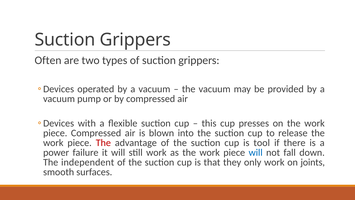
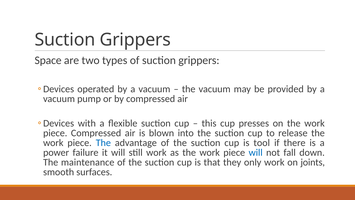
Often: Often -> Space (48, 60)
The colour: red -> blue (103, 143)
independent: independent -> maintenance (88, 162)
